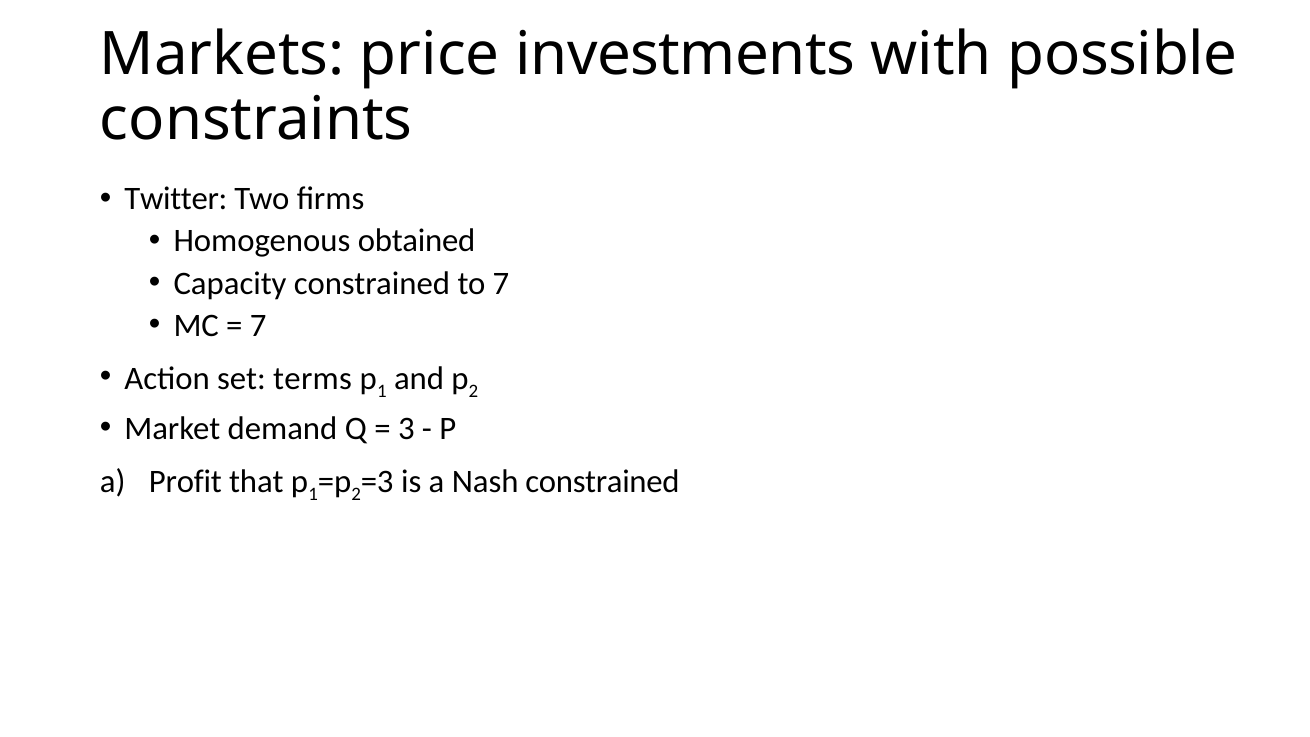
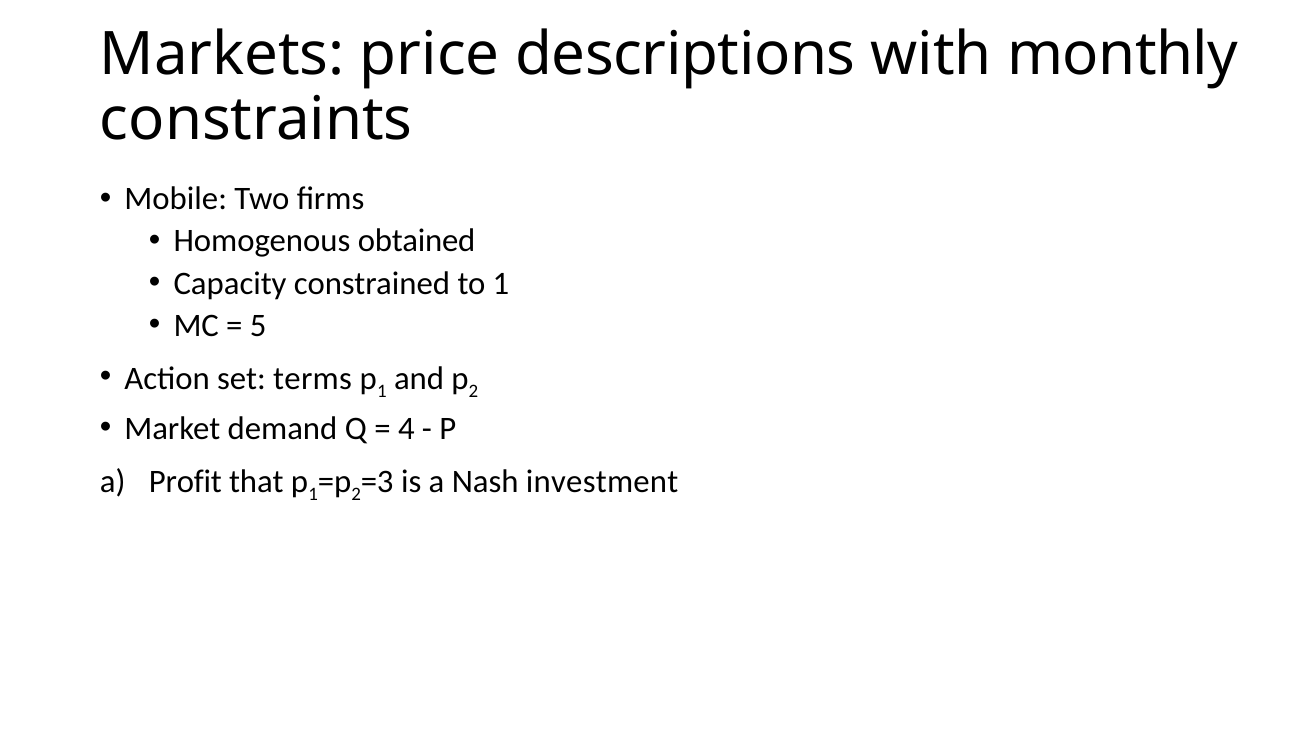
investments: investments -> descriptions (685, 54)
possible: possible -> monthly (1123, 54)
Twitter: Twitter -> Mobile (176, 199)
to 7: 7 -> 1 (501, 283)
7: 7 -> 5 (258, 325)
3: 3 -> 4 (406, 428)
Nash constrained: constrained -> investment (602, 481)
